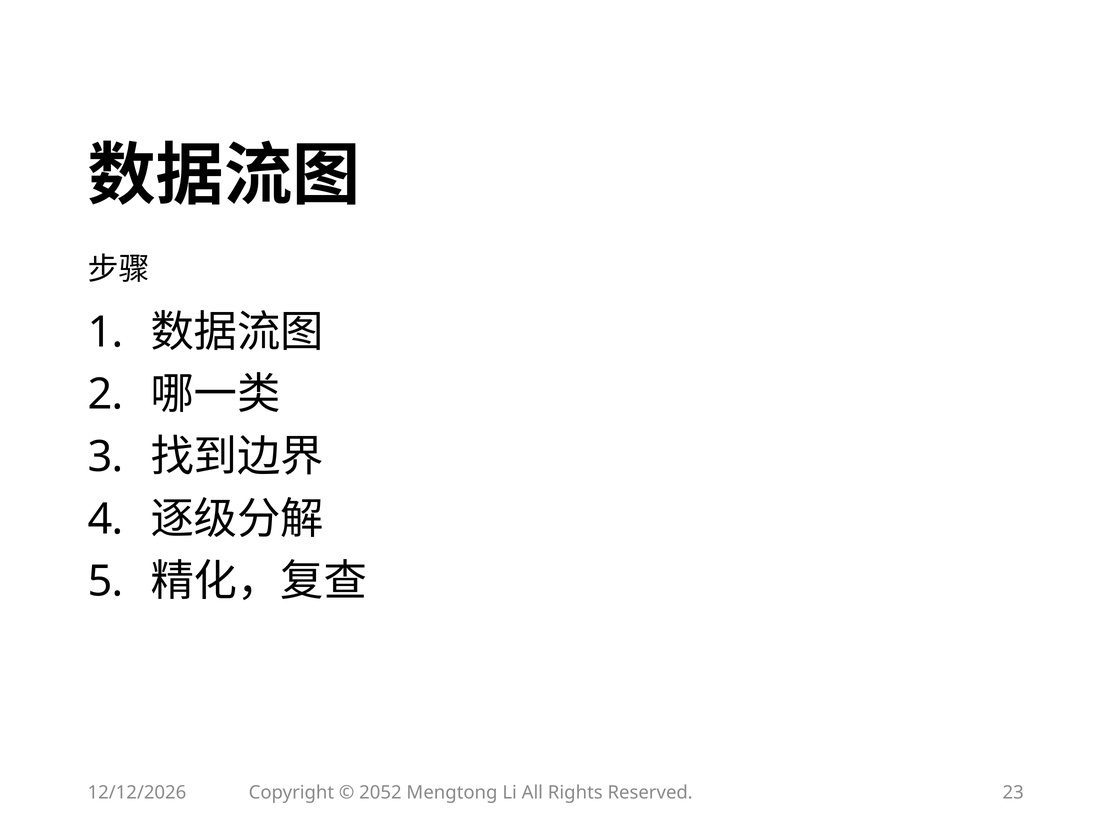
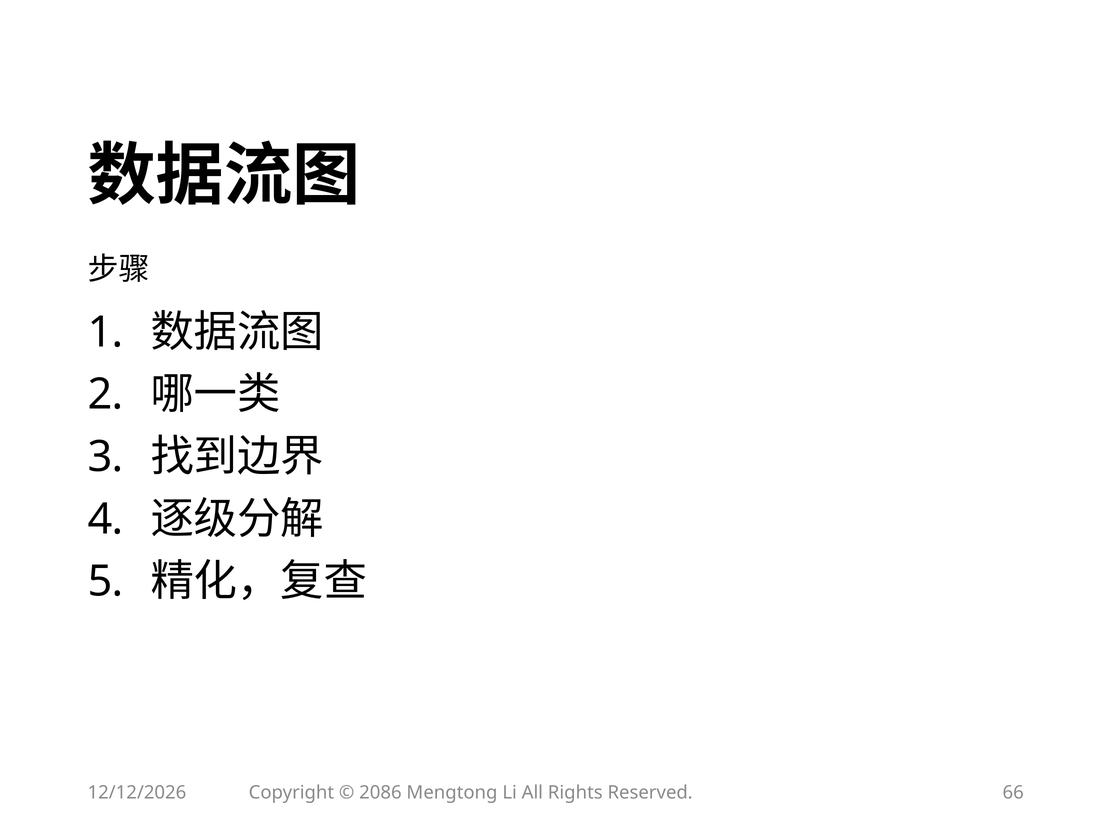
2052: 2052 -> 2086 (380, 793)
23: 23 -> 66 (1013, 793)
